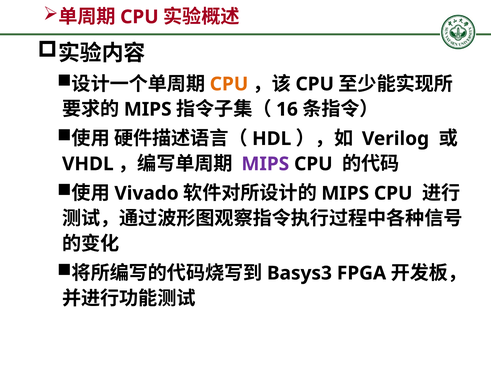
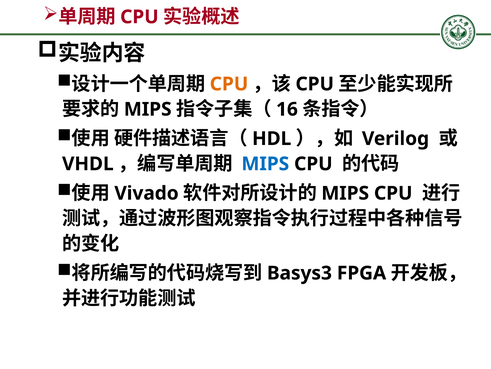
MIPS colour: purple -> blue (265, 164)
